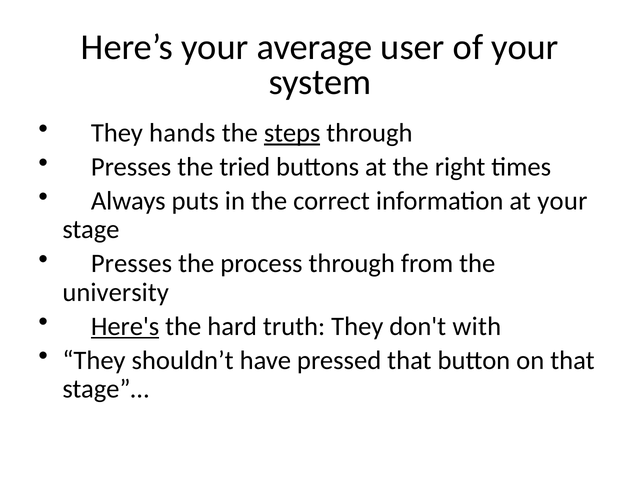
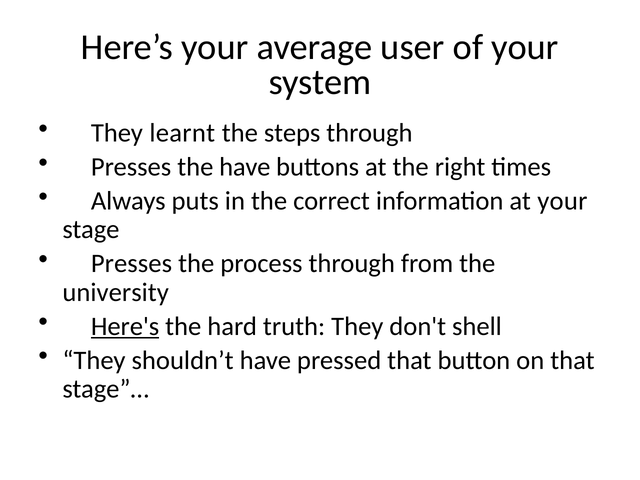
hands: hands -> learnt (182, 133)
steps underline: present -> none (292, 133)
the tried: tried -> have (245, 167)
with: with -> shell (477, 326)
